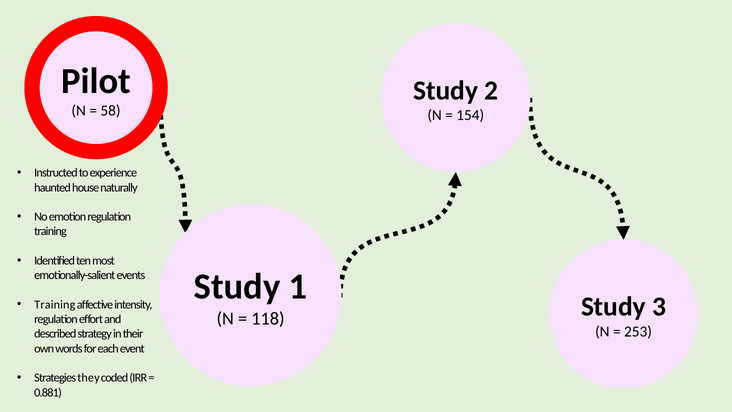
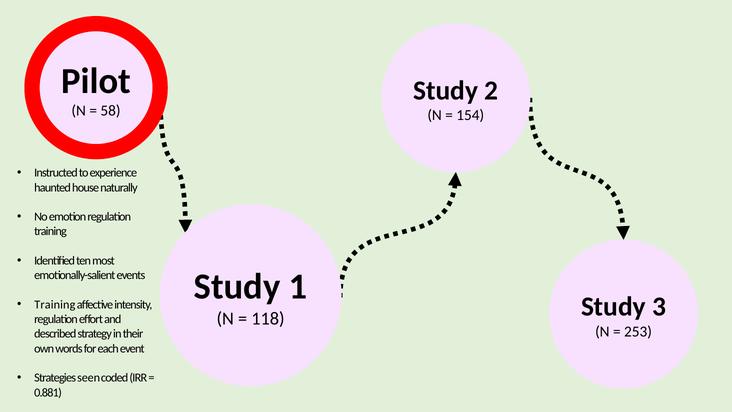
they: they -> seen (89, 378)
